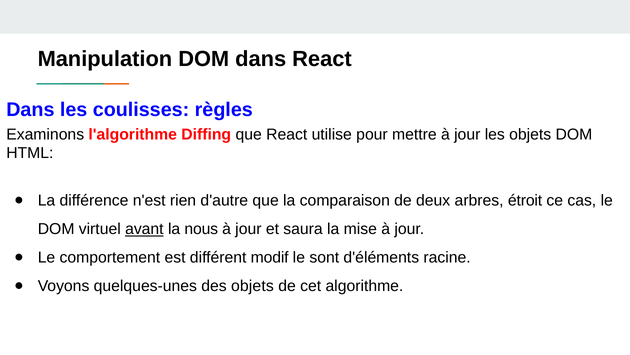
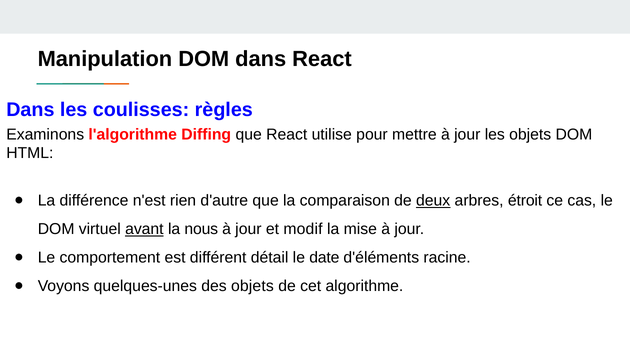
deux underline: none -> present (433, 200)
saura: saura -> modif (303, 229)
modif: modif -> détail (270, 257)
sont: sont -> date (324, 257)
